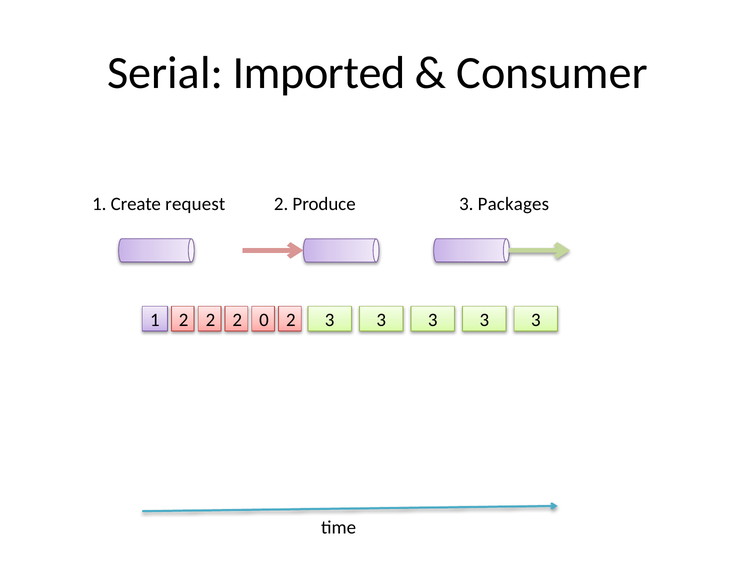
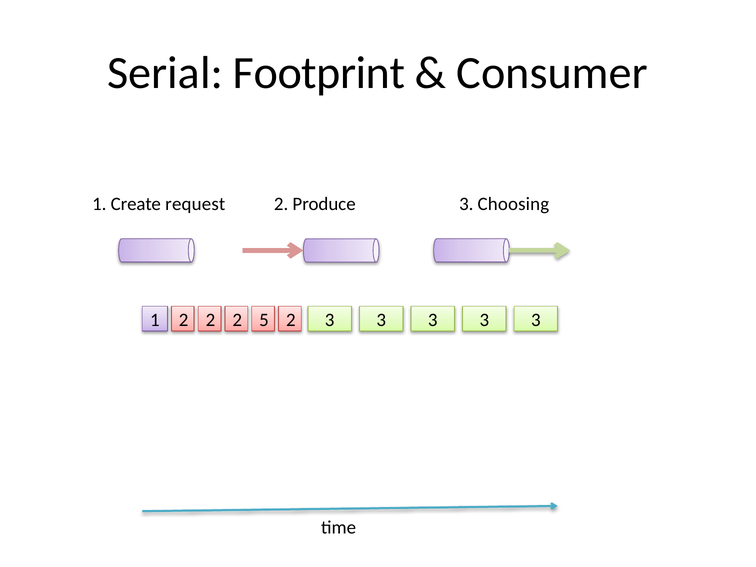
Imported: Imported -> Footprint (319, 73)
Packages: Packages -> Choosing (513, 204)
0: 0 -> 5 (264, 320)
